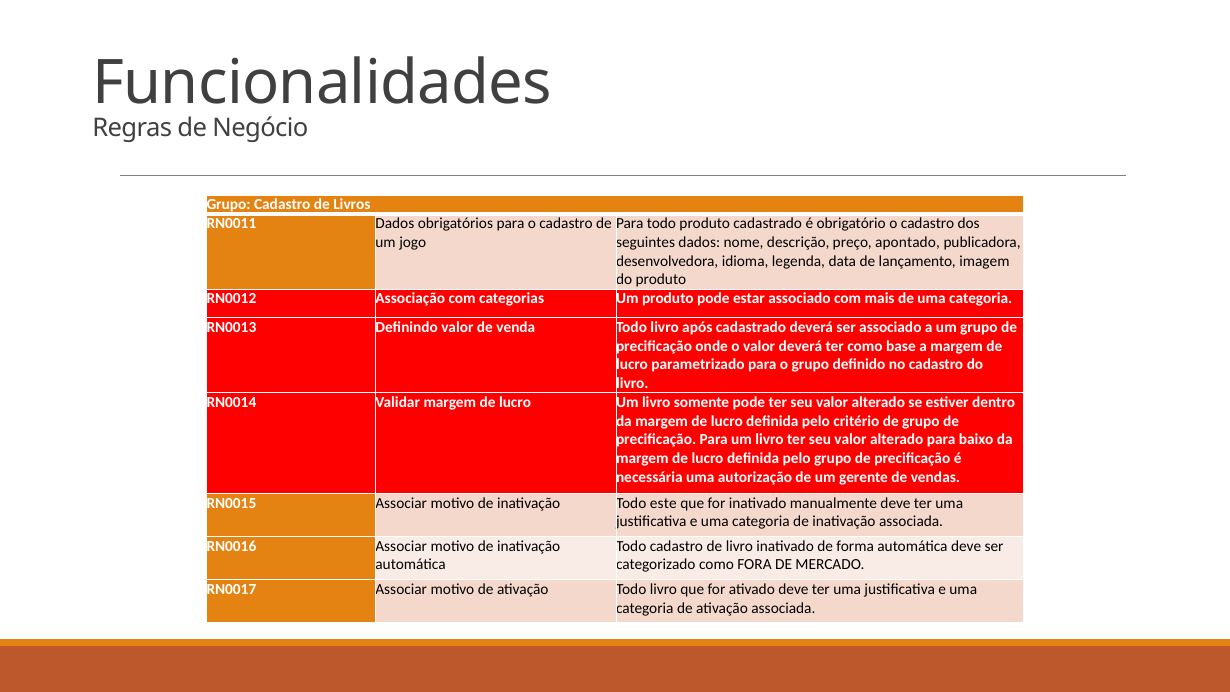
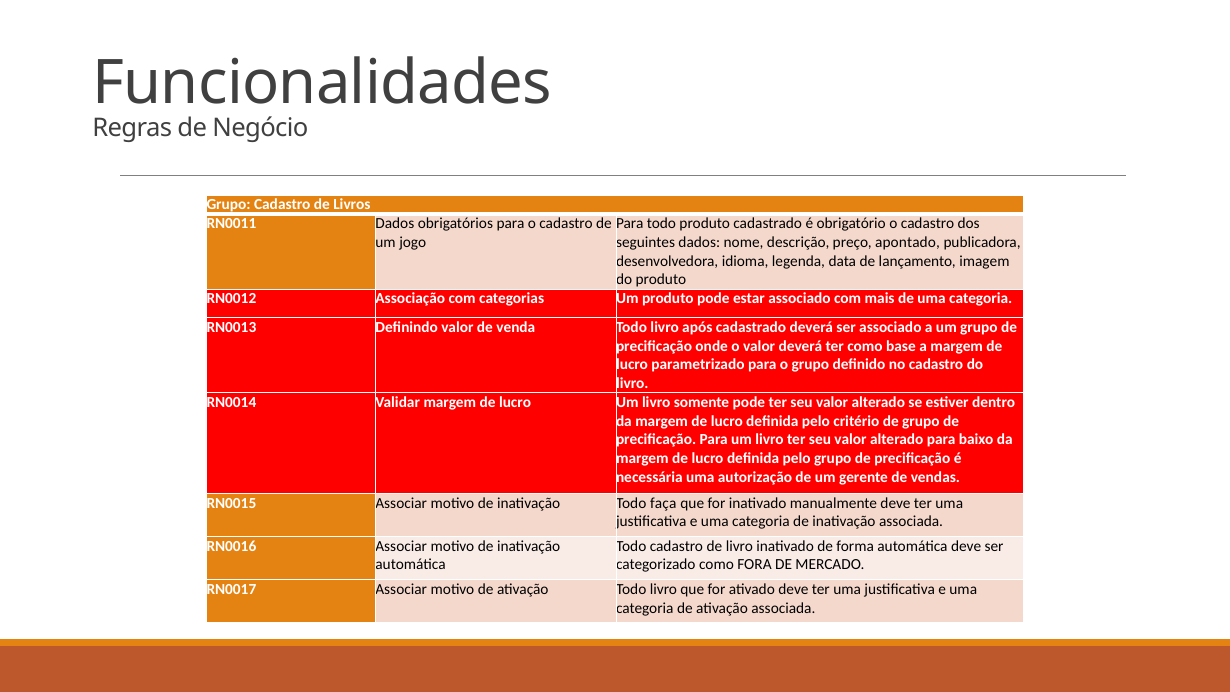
este: este -> faça (663, 503)
